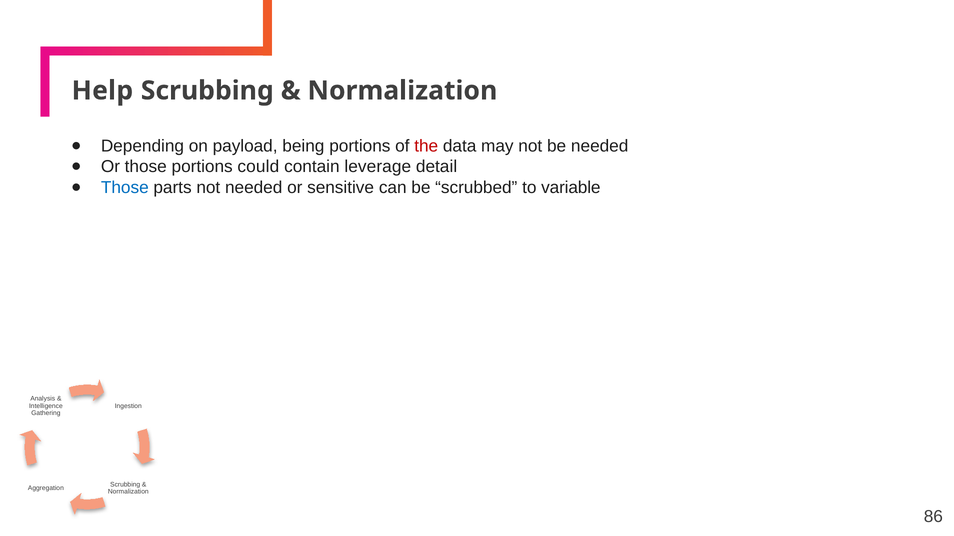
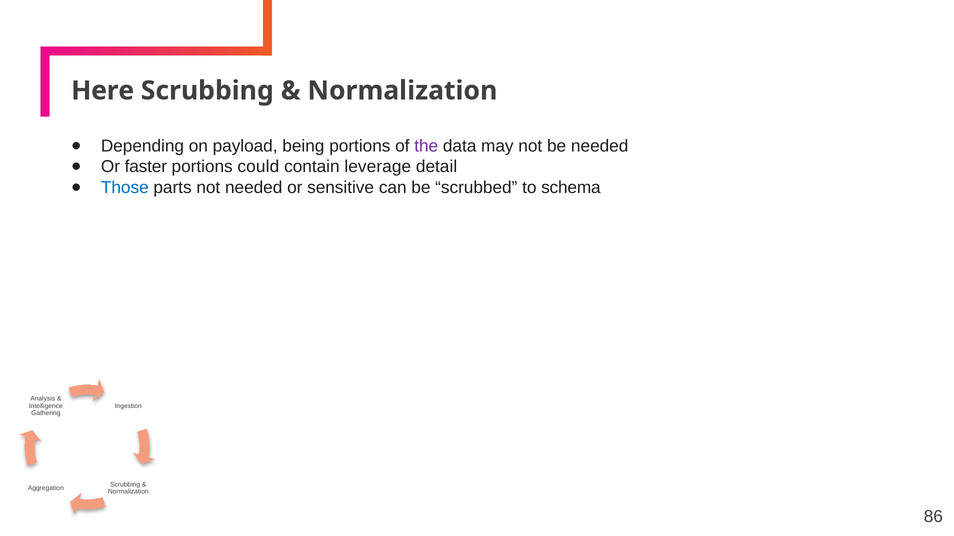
Help: Help -> Here (103, 91)
the colour: red -> purple (426, 146)
Or those: those -> faster (146, 167)
variable: variable -> schema (571, 188)
